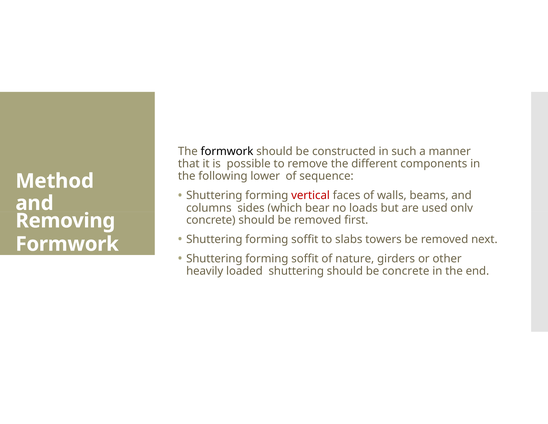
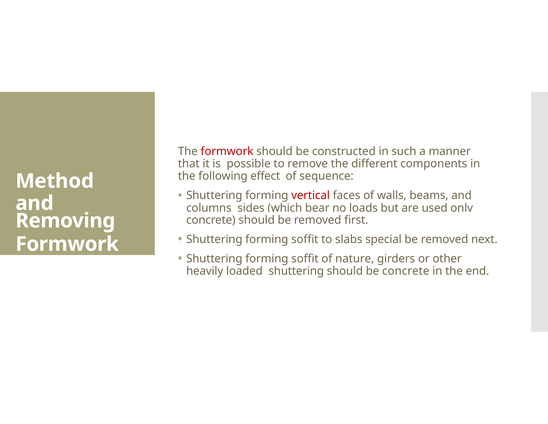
formwork colour: black -> red (227, 151)
lower: lower -> effect (265, 176)
towers: towers -> special (383, 239)
